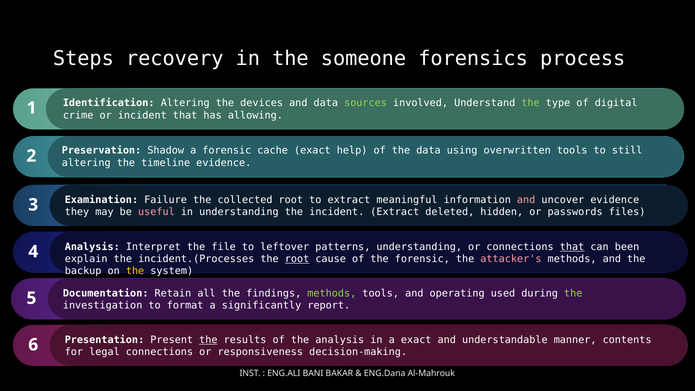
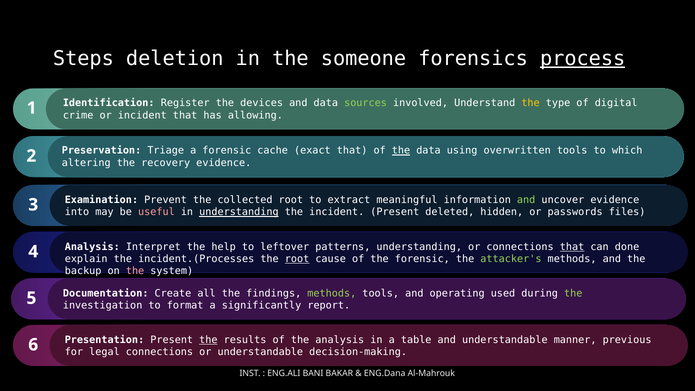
recovery: recovery -> deletion (175, 58)
process underline: none -> present (583, 58)
Identification Altering: Altering -> Register (185, 103)
the colour: light green -> yellow (531, 103)
Shadow: Shadow -> Triage (166, 151)
exact help: help -> that (352, 151)
the underline: none -> present (401, 151)
still: still -> which (627, 151)
timeline: timeline -> recovery (166, 163)
Failure: Failure -> Prevent (166, 200)
and colour: pink -> light green (526, 200)
they: they -> into (77, 212)
understanding underline: none -> present (239, 212)
incident Extract: Extract -> Present (395, 212)
file: file -> help (224, 247)
been: been -> done (627, 247)
attacker's colour: pink -> light green (511, 259)
the colour: yellow -> pink (135, 271)
Retain: Retain -> Create (173, 293)
a exact: exact -> table (416, 340)
contents: contents -> previous (627, 340)
or responsiveness: responsiveness -> understandable (260, 352)
